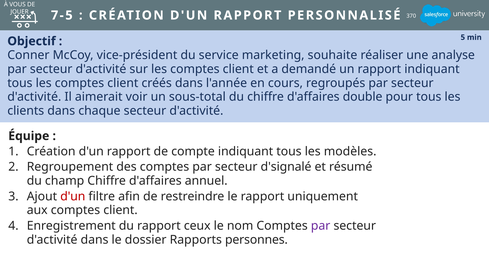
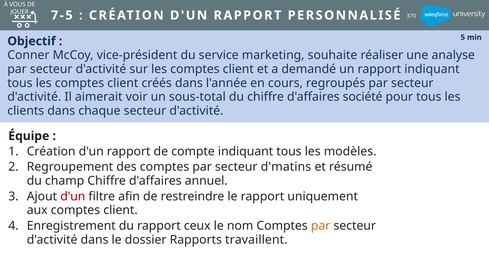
double: double -> société (363, 97)
d'signalé: d'signalé -> d'matins (286, 167)
par colour: purple -> orange (321, 226)
personnes: personnes -> travaillent (256, 240)
